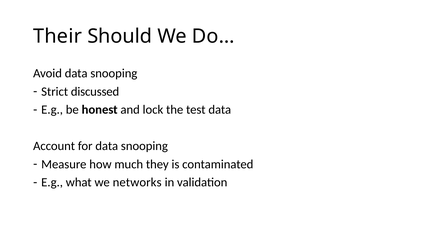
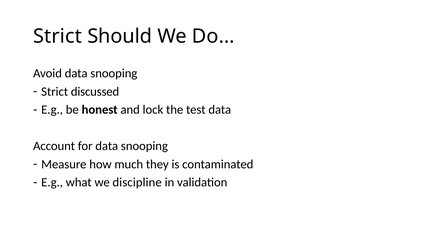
Their: Their -> Strict (58, 36)
networks: networks -> discipline (137, 183)
